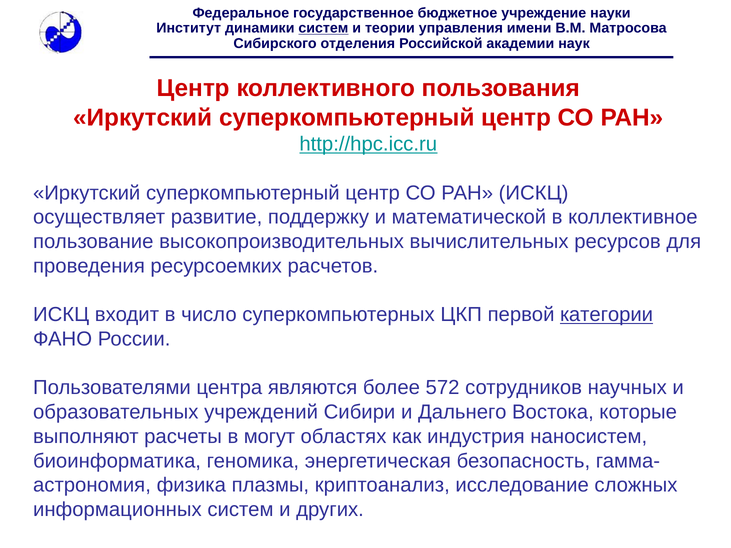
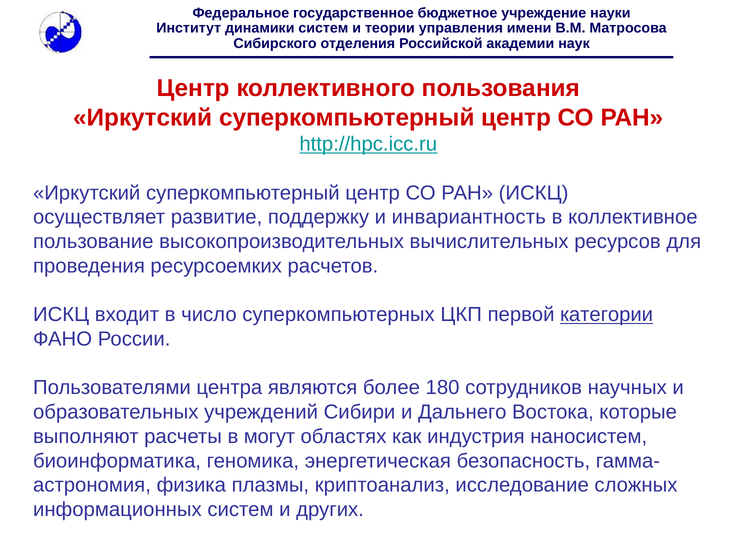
систем underline: present -> none (323, 28)
математической: математической -> инвариантность (469, 217)
572: 572 -> 180 (443, 388)
